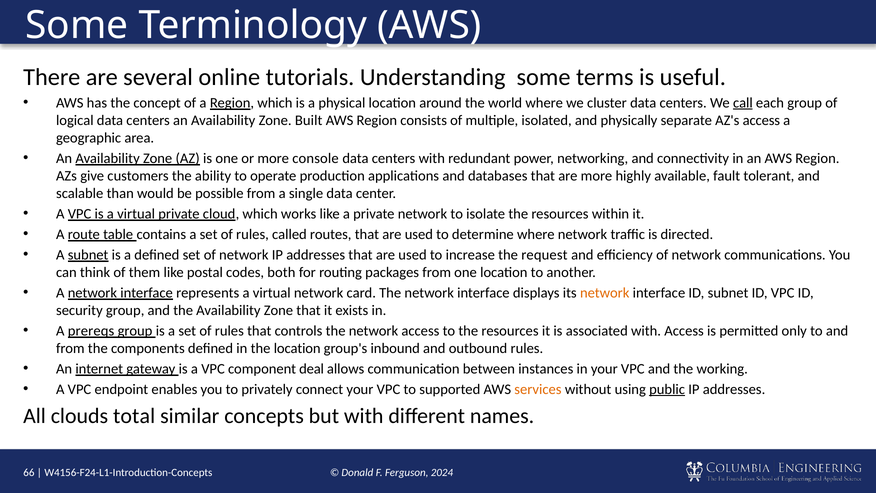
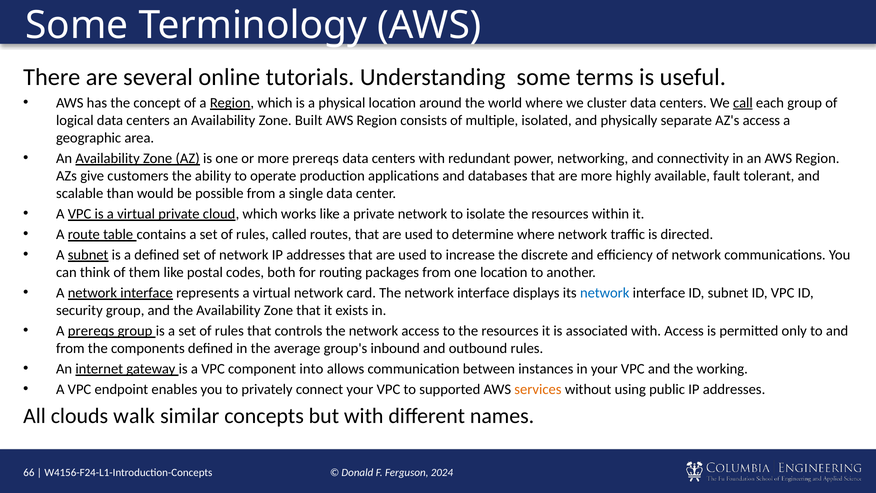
more console: console -> prereqs (316, 158)
request: request -> discrete (545, 255)
network colour: orange -> blue (605, 293)
the location: location -> average (297, 348)
deal: deal -> into (311, 369)
public underline: present -> none (667, 389)
total: total -> walk (134, 416)
